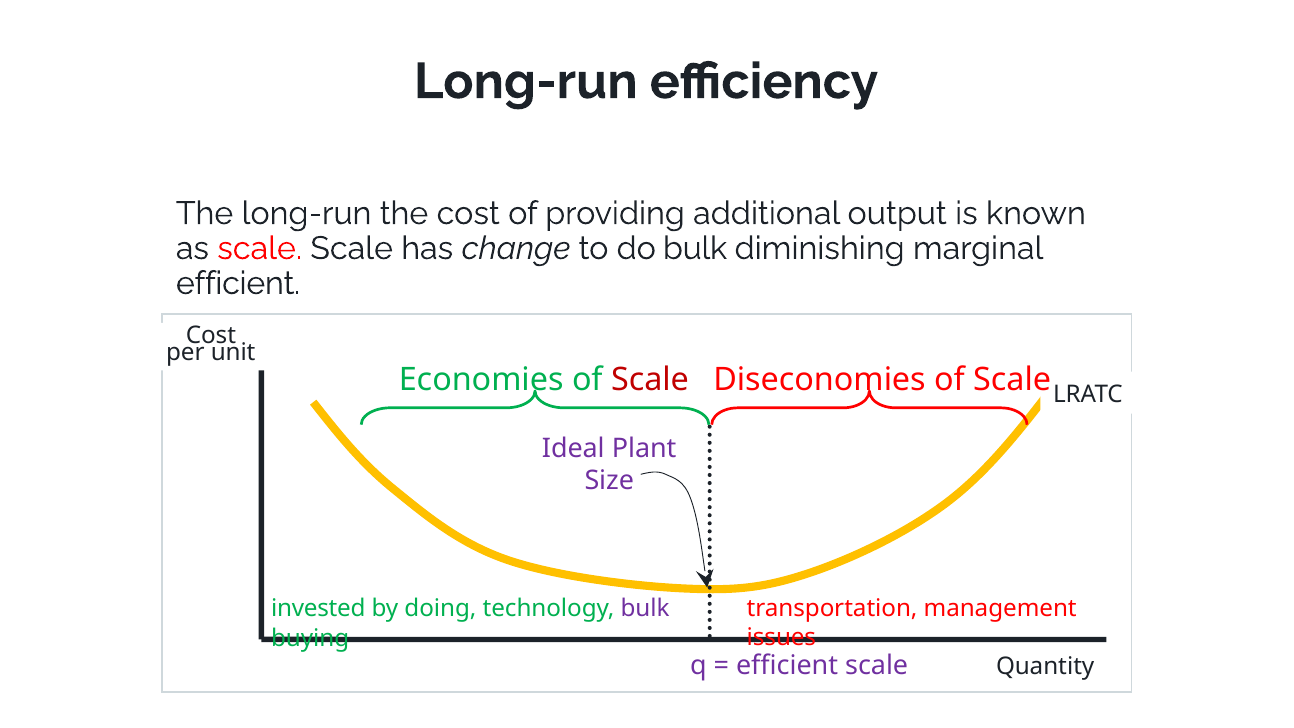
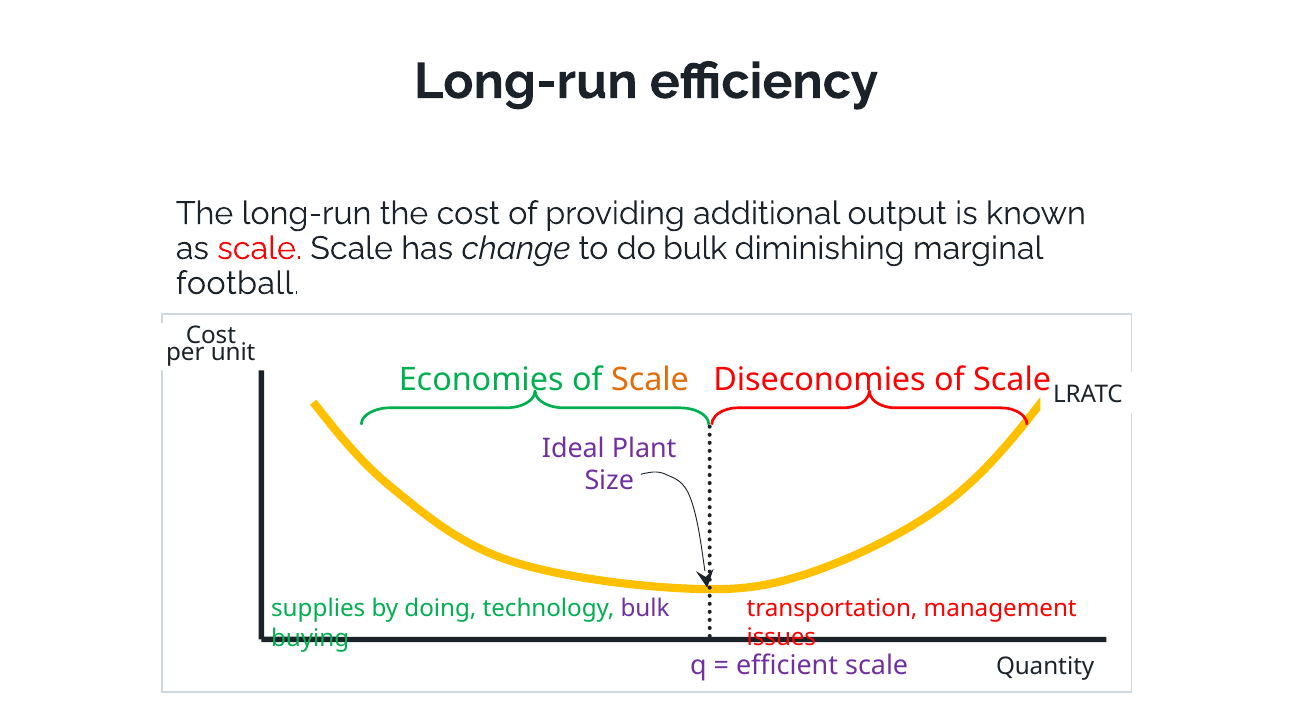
efficient: efficient -> football (238, 283)
Scale colour: red -> orange (650, 380)
invested: invested -> supplies (318, 609)
